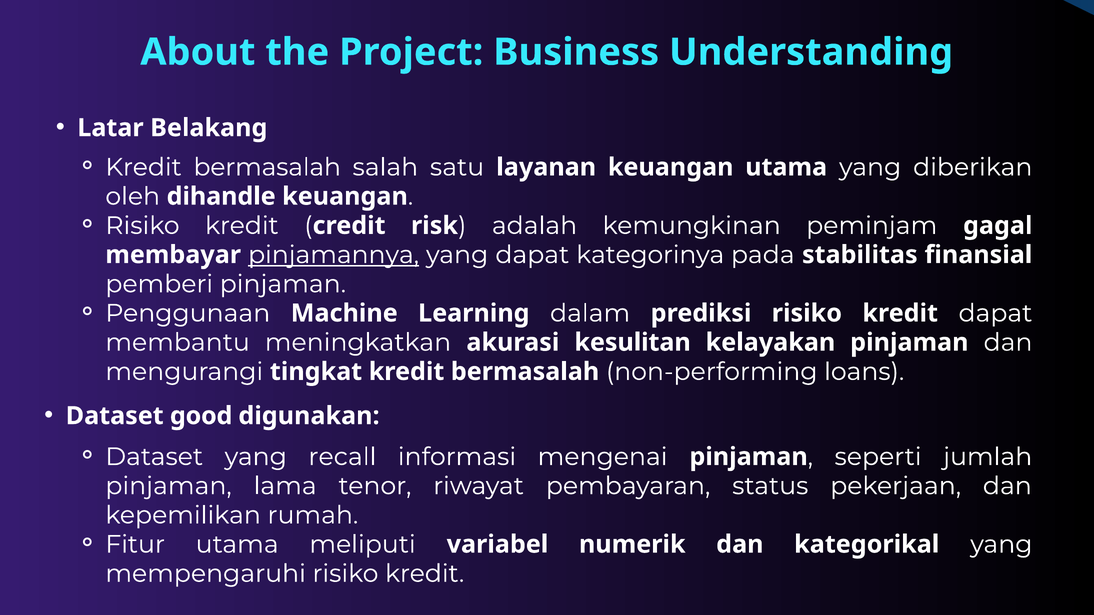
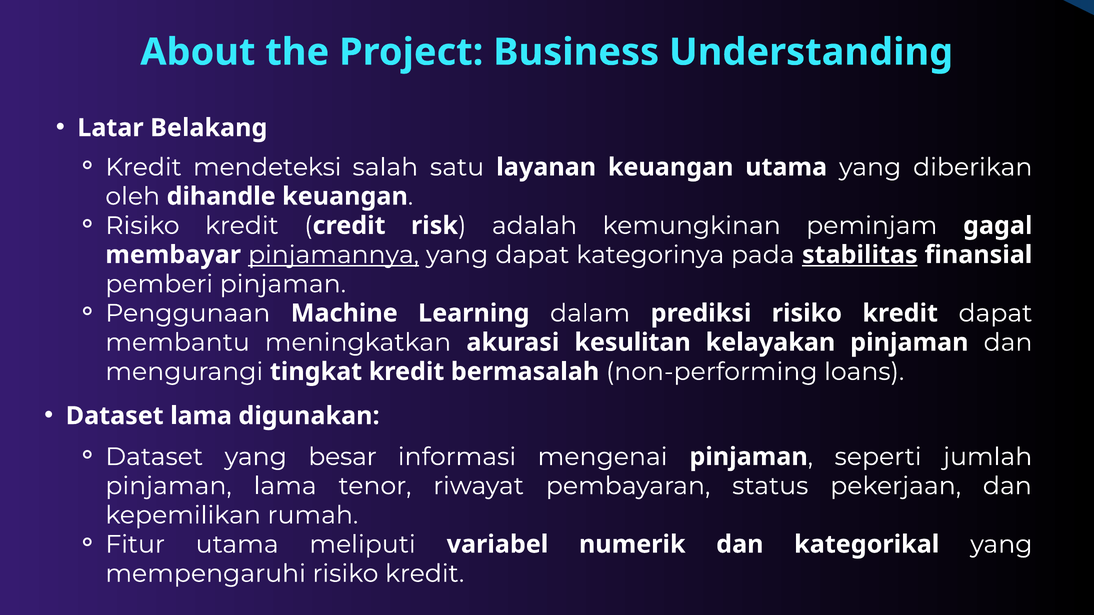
bermasalah: bermasalah -> mendeteksi (267, 167)
stabilitas underline: none -> present (860, 255)
Dataset good: good -> lama (201, 416)
recall: recall -> besar (342, 457)
